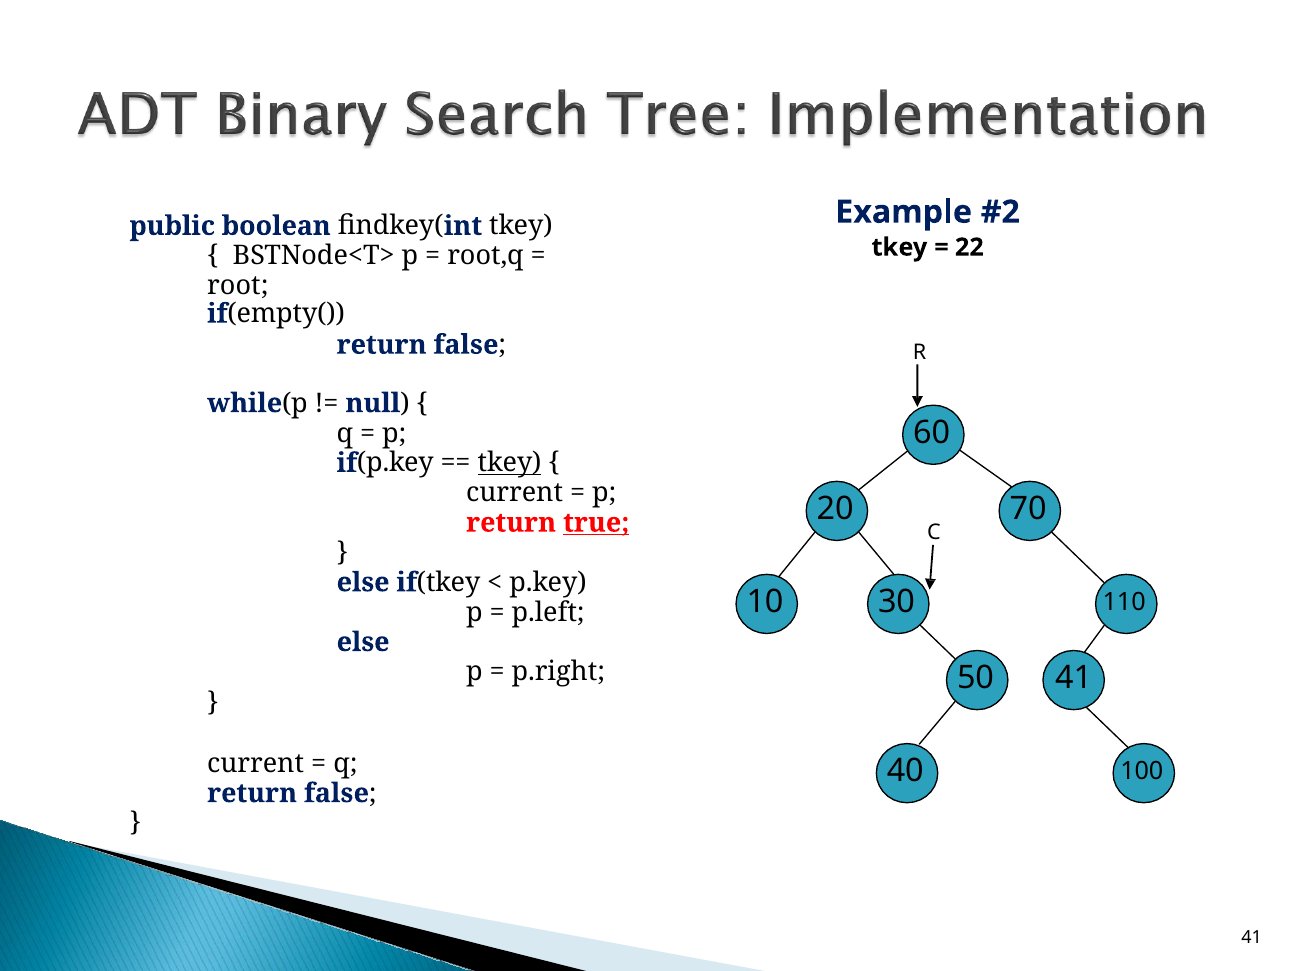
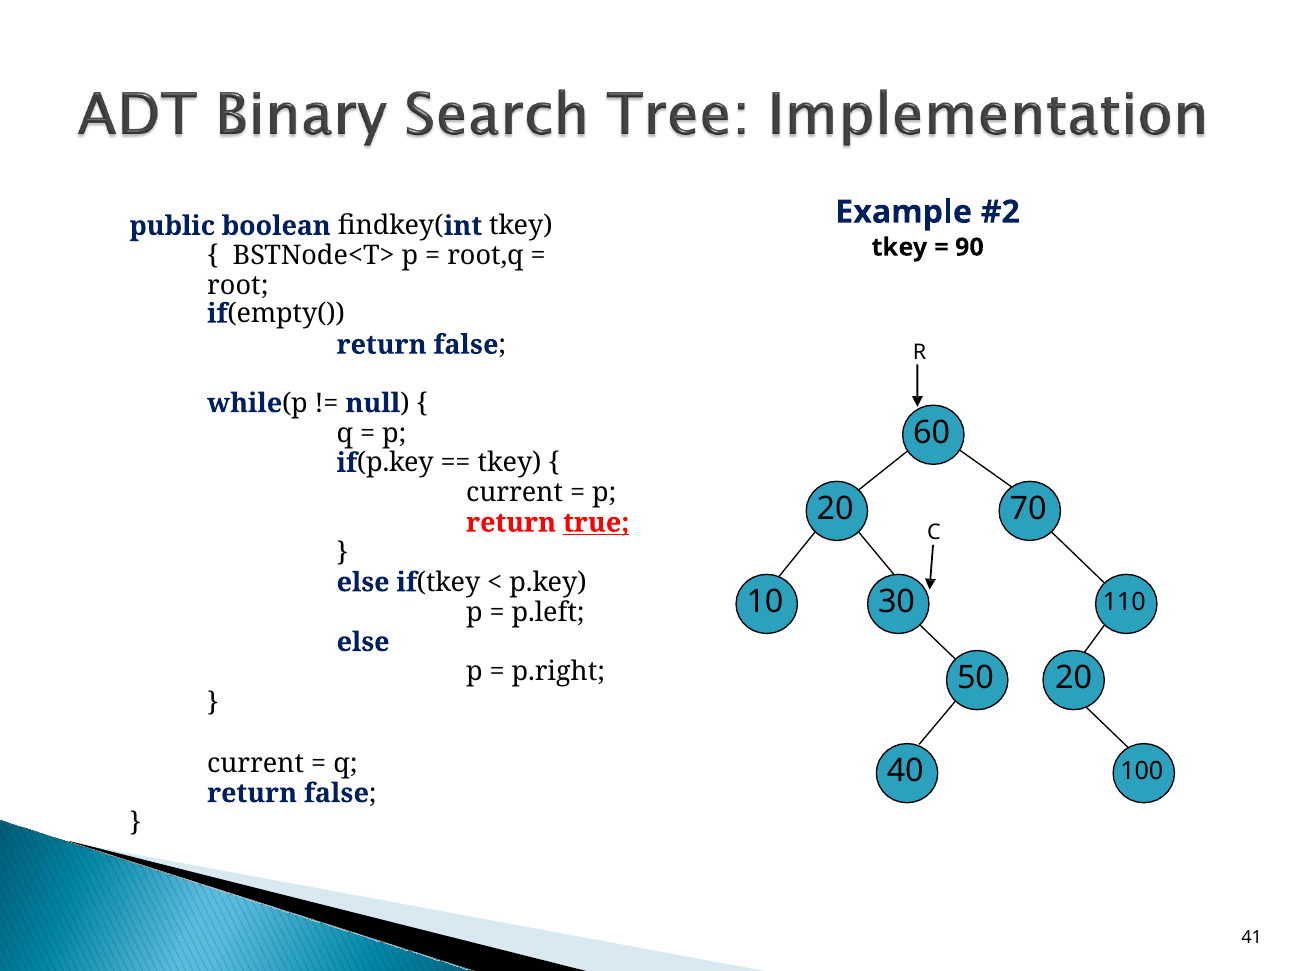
22: 22 -> 90 (969, 247)
tkey underline: present -> none (510, 463)
50 41: 41 -> 20 (1074, 678)
